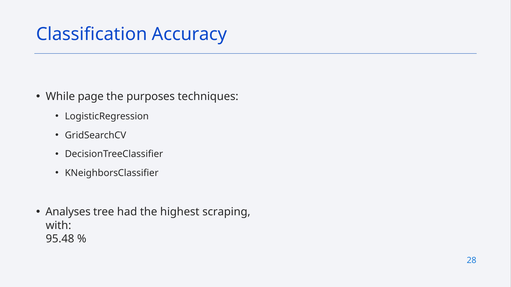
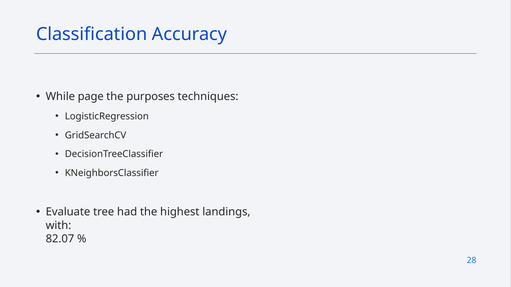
Analyses: Analyses -> Evaluate (68, 212)
scraping: scraping -> landings (226, 212)
95.48: 95.48 -> 82.07 (60, 239)
